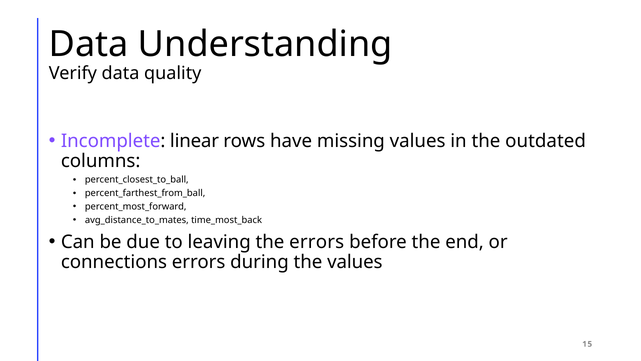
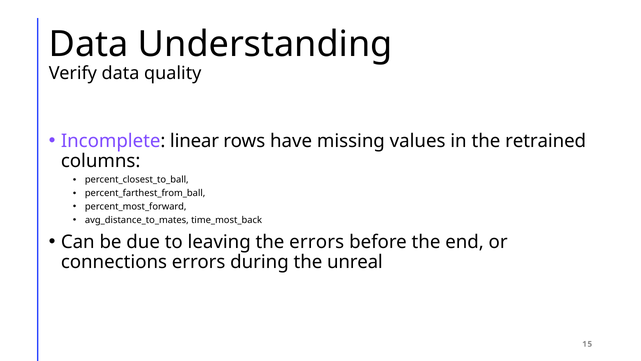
outdated: outdated -> retrained (546, 141)
the values: values -> unreal (355, 262)
